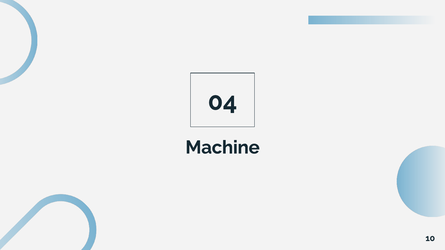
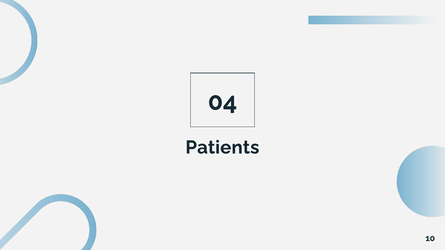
Machine: Machine -> Patients (222, 148)
